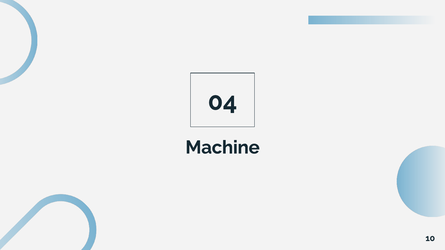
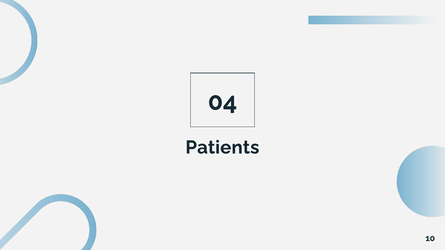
Machine: Machine -> Patients (222, 148)
